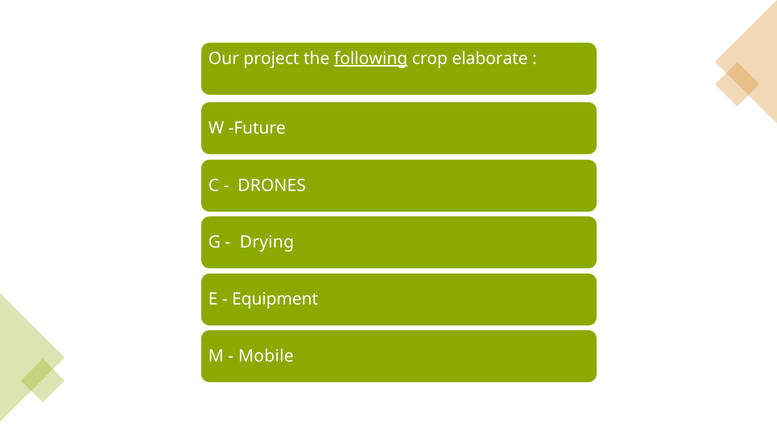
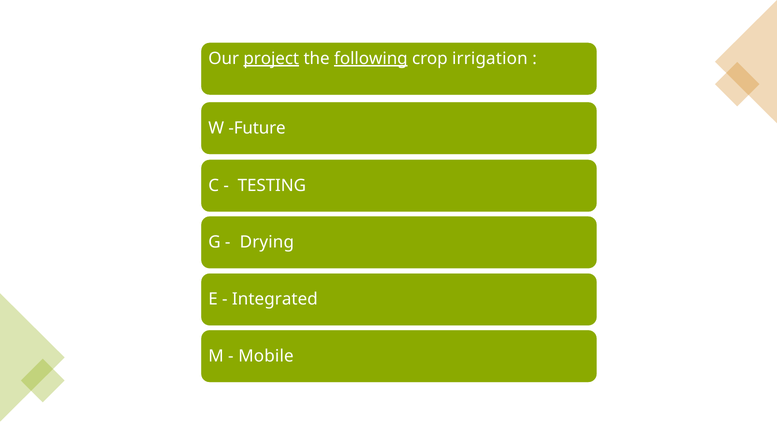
project underline: none -> present (271, 58)
elaborate: elaborate -> irrigation (490, 58)
DRONES: DRONES -> TESTING (272, 186)
Equipment: Equipment -> Integrated (275, 299)
